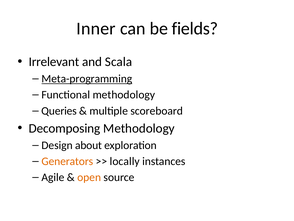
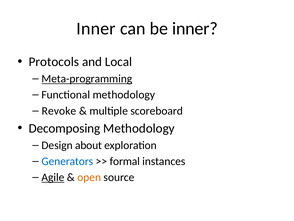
be fields: fields -> inner (195, 28)
Irrelevant: Irrelevant -> Protocols (54, 62)
Scala: Scala -> Local (119, 62)
Queries: Queries -> Revoke (59, 111)
Generators colour: orange -> blue (67, 161)
locally: locally -> formal (125, 161)
Agile underline: none -> present (53, 177)
